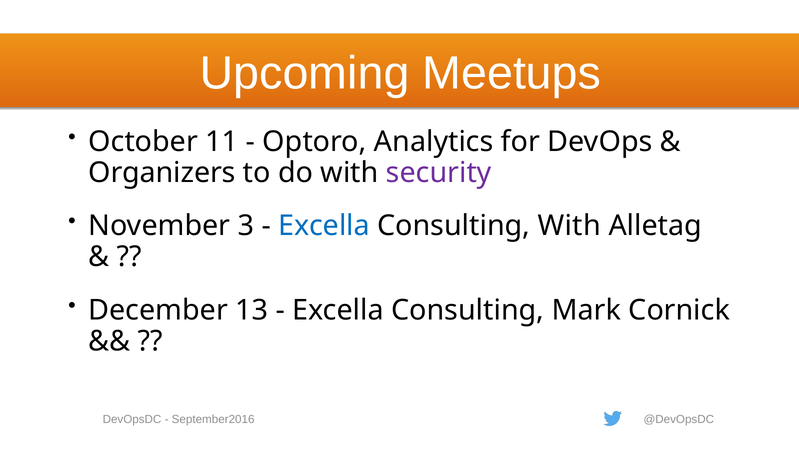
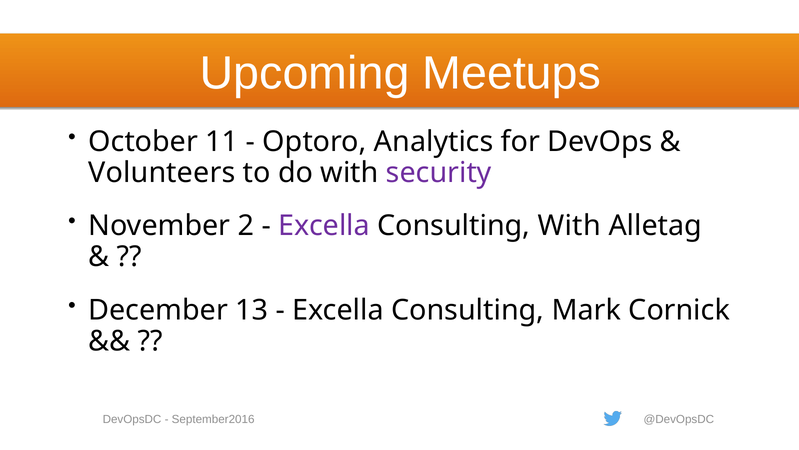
Organizers: Organizers -> Volunteers (162, 173)
3: 3 -> 2 (246, 226)
Excella colour: blue -> purple (324, 226)
